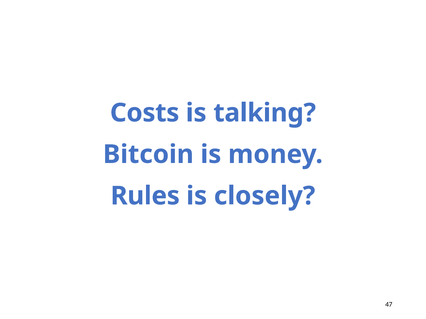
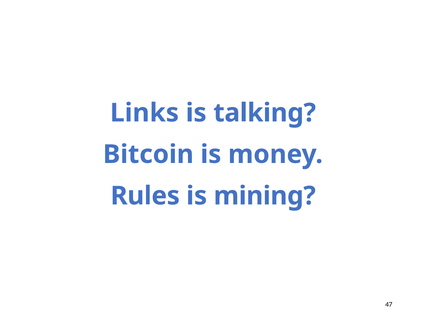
Costs: Costs -> Links (144, 113)
closely: closely -> mining (265, 196)
